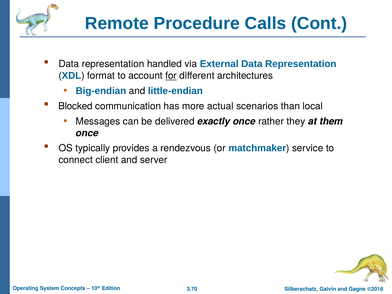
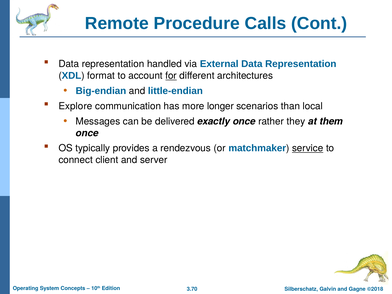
Blocked: Blocked -> Explore (75, 106)
actual: actual -> longer (220, 106)
service underline: none -> present (308, 148)
